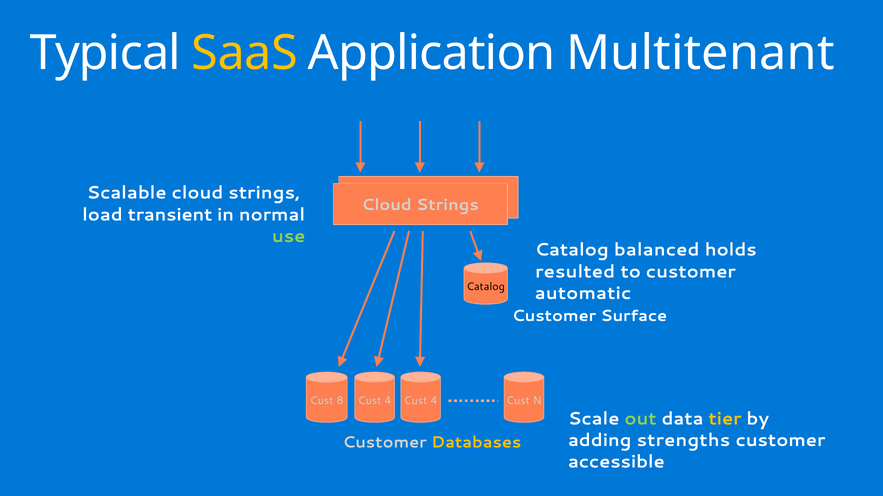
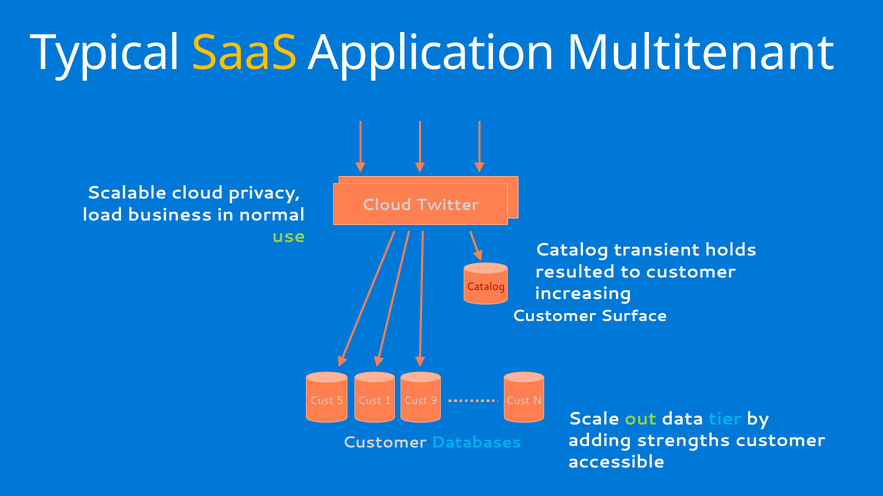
Scalable cloud strings: strings -> privacy (264, 193)
Strings: Strings -> Twitter (448, 205)
transient: transient -> business (170, 215)
balanced: balanced -> transient (657, 250)
Catalog colour: black -> red (486, 287)
automatic: automatic -> increasing (583, 294)
8: 8 -> 5 (340, 401)
4: 4 -> 1 (388, 401)
4: 4 -> 9 (434, 401)
tier colour: yellow -> light blue (725, 419)
Databases colour: yellow -> light blue (476, 443)
